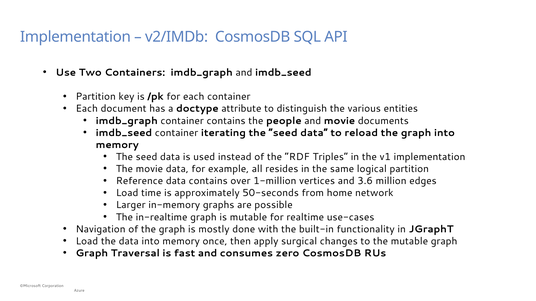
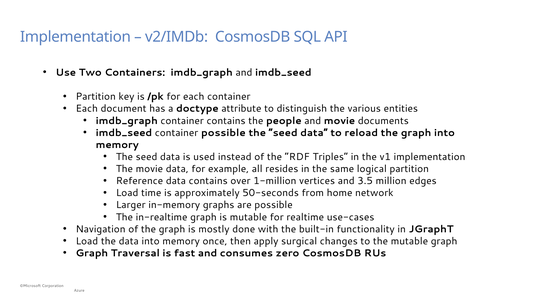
container iterating: iterating -> possible (223, 133)
3.6: 3.6 -> 3.5 (365, 181)
